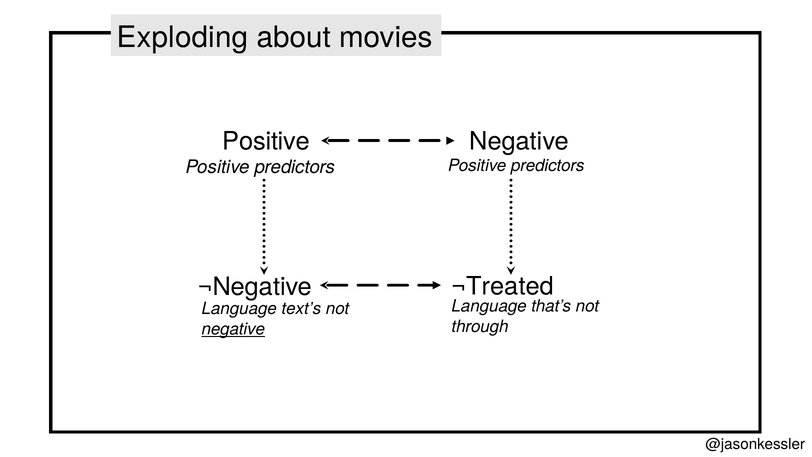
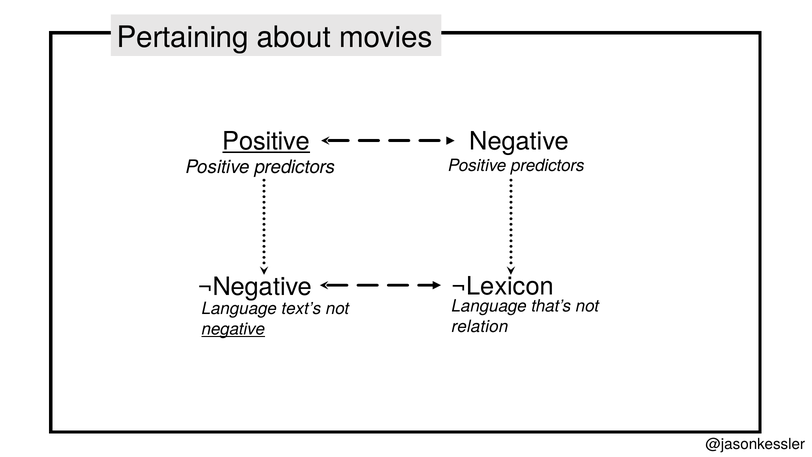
Exploding: Exploding -> Pertaining (183, 37)
Positive underline: none -> present (266, 141)
¬Treated: ¬Treated -> ¬Lexicon (503, 286)
through: through -> relation (480, 326)
